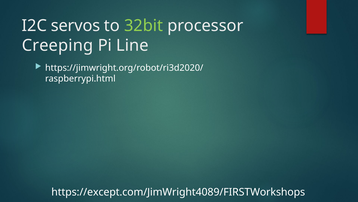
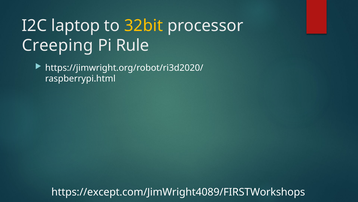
servos: servos -> laptop (76, 26)
32bit colour: light green -> yellow (144, 26)
Line: Line -> Rule (133, 45)
